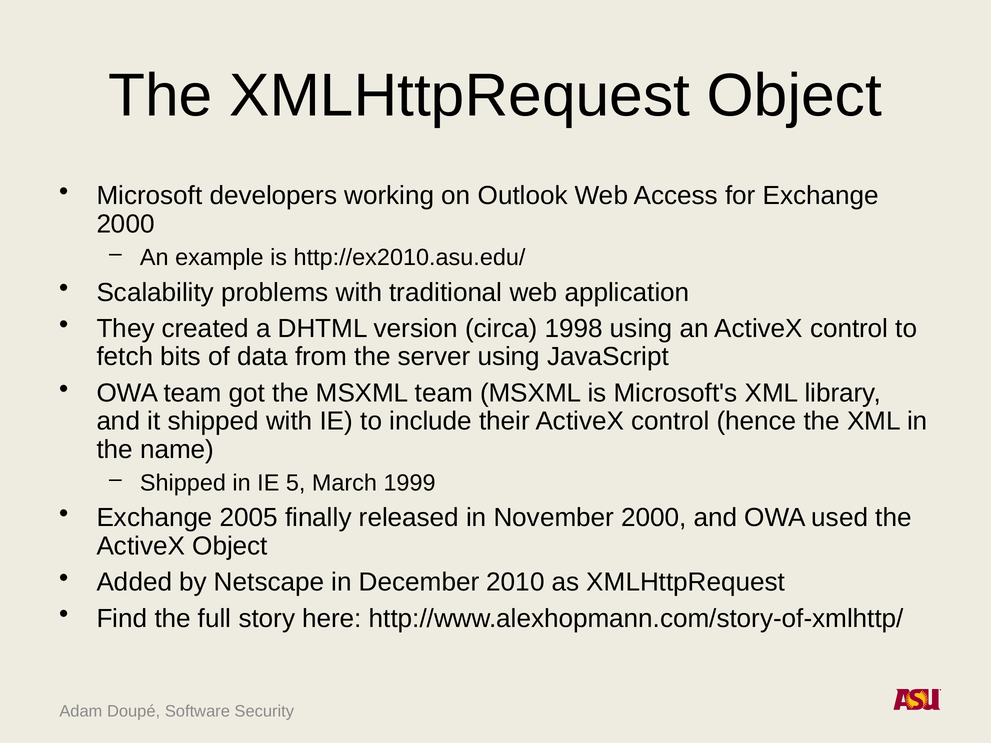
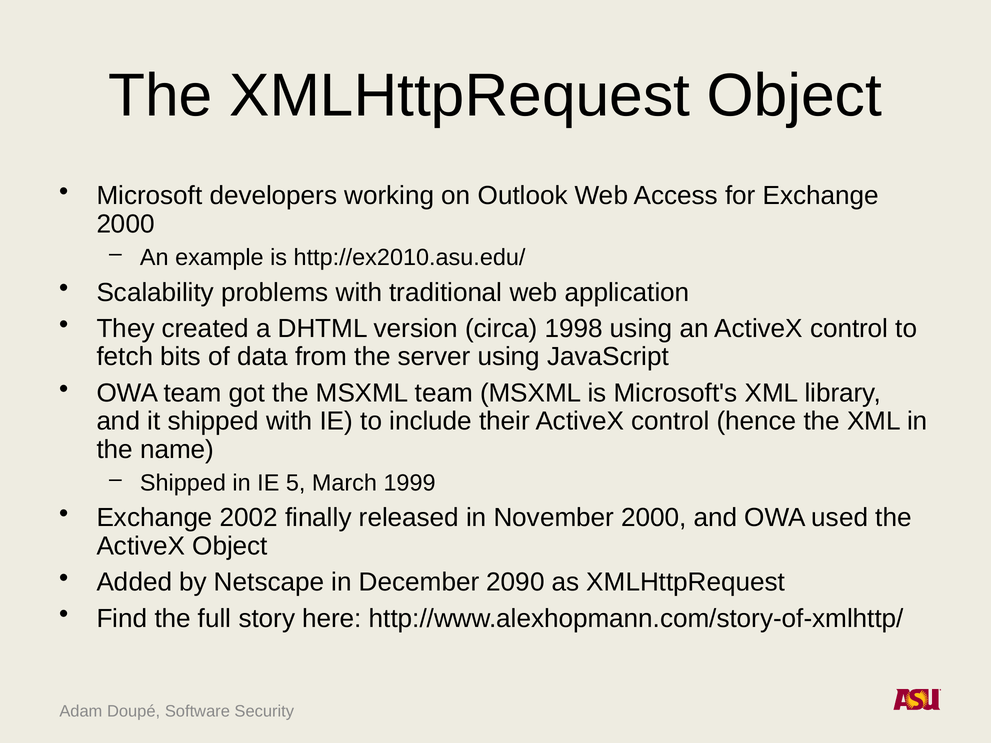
2005: 2005 -> 2002 (249, 518)
2010: 2010 -> 2090 (515, 582)
